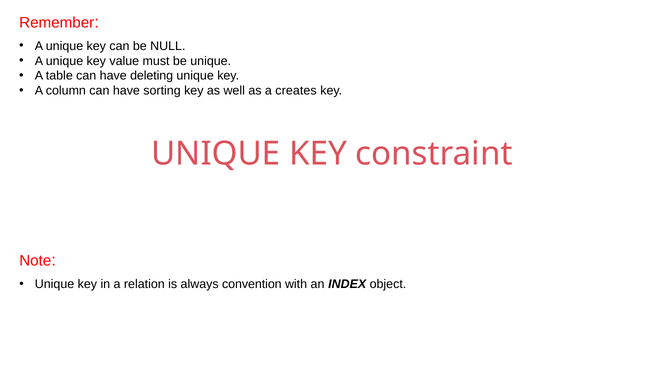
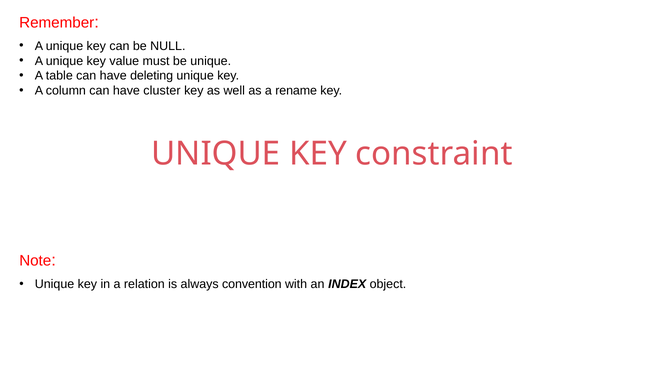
sorting: sorting -> cluster (162, 91)
creates: creates -> rename (296, 91)
